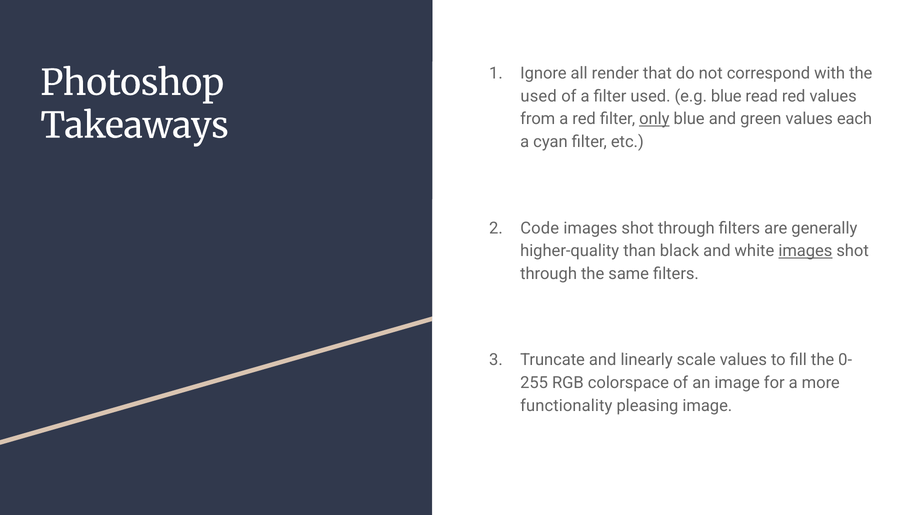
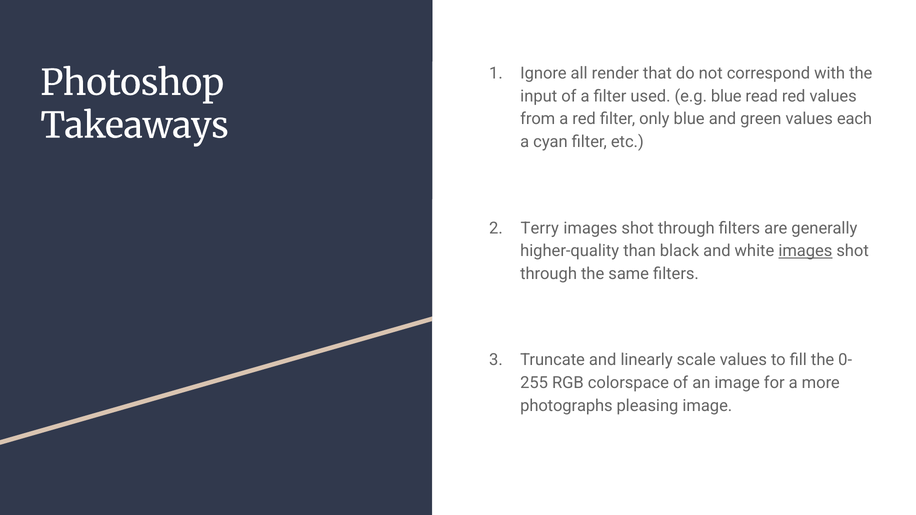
used: used -> input (539, 96)
only underline: present -> none (654, 119)
Code: Code -> Terry (540, 228)
functionality: functionality -> photographs (566, 406)
